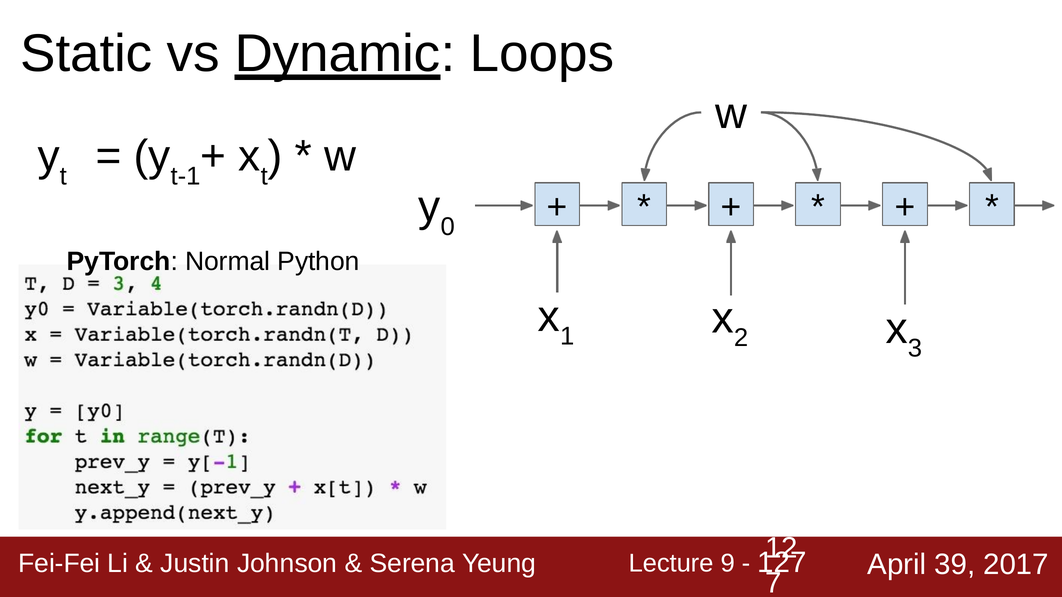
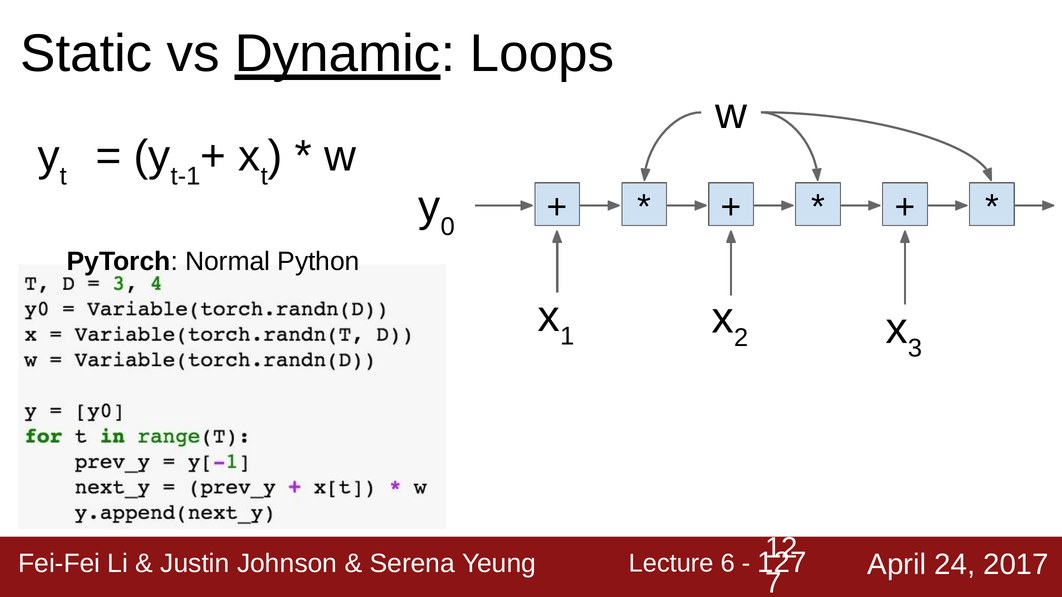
9: 9 -> 6 (728, 564)
39: 39 -> 24 (955, 565)
